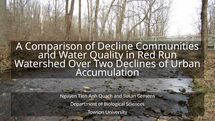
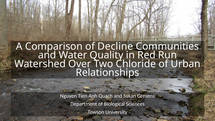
Declines: Declines -> Chloride (136, 64)
Accumulation: Accumulation -> Relationships (107, 73)
